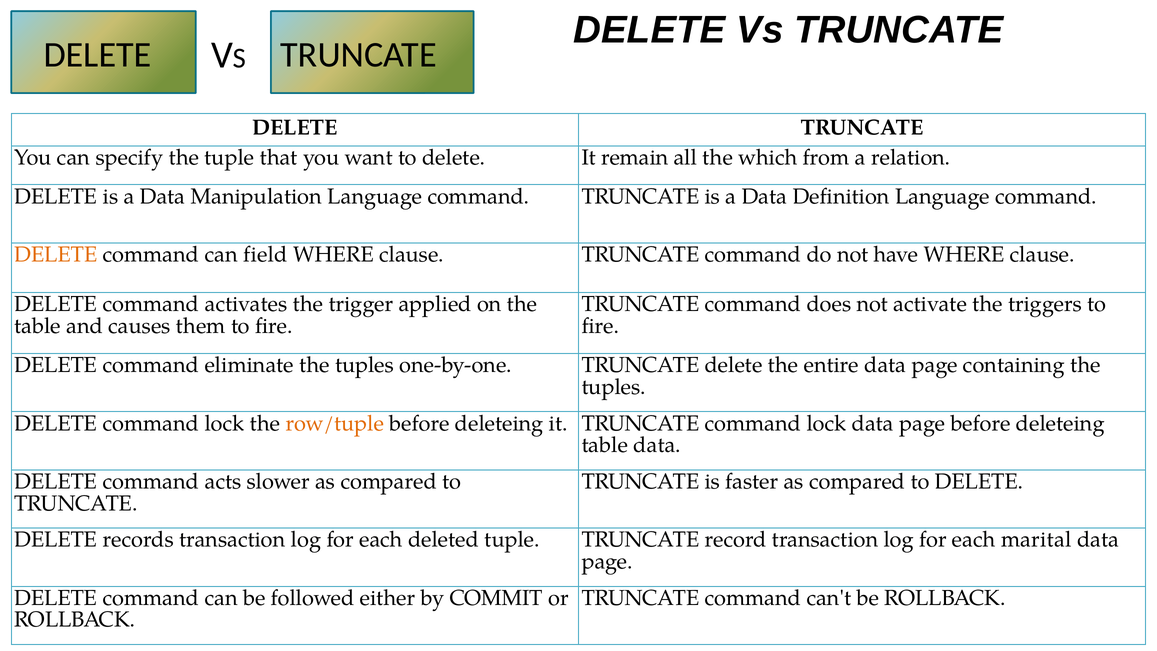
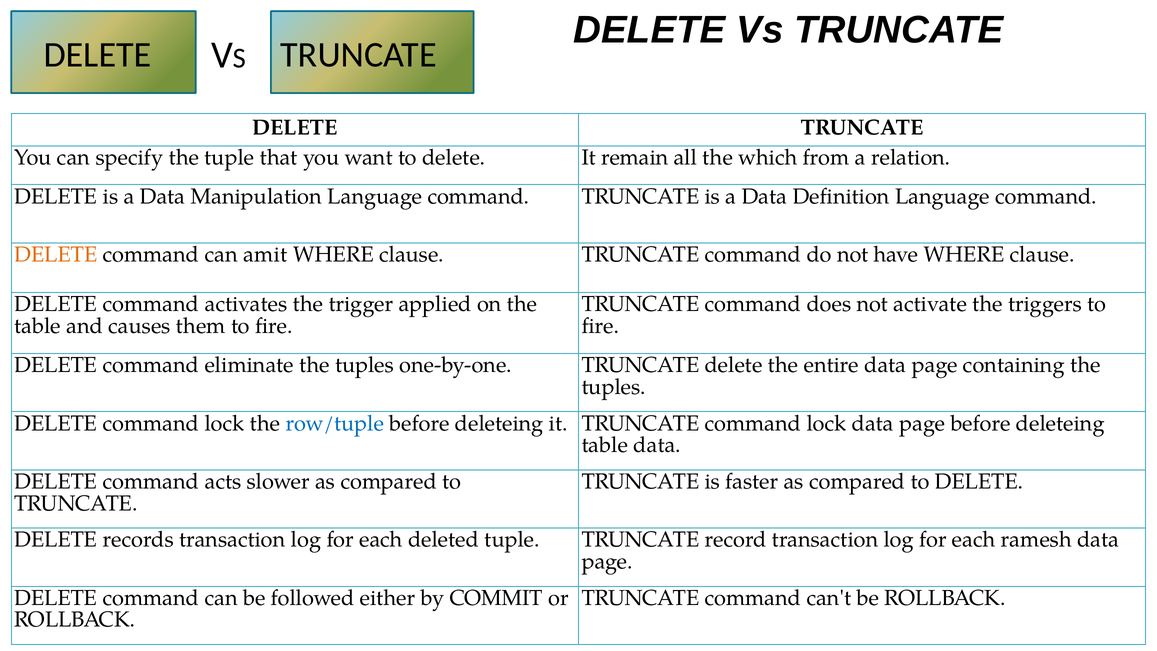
field: field -> amit (265, 254)
row/tuple colour: orange -> blue (335, 423)
marital: marital -> ramesh (1036, 540)
